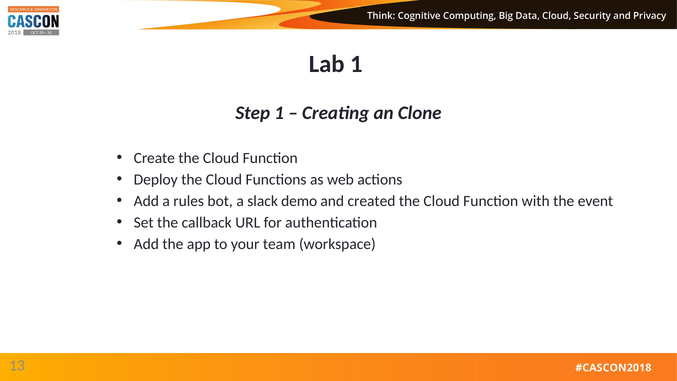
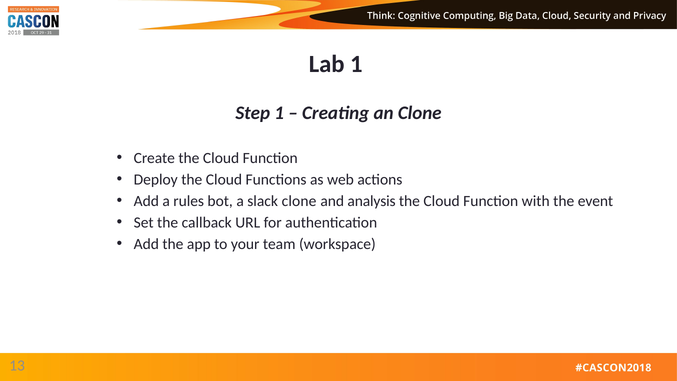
slack demo: demo -> clone (299, 201)
created: created -> analysis (372, 201)
